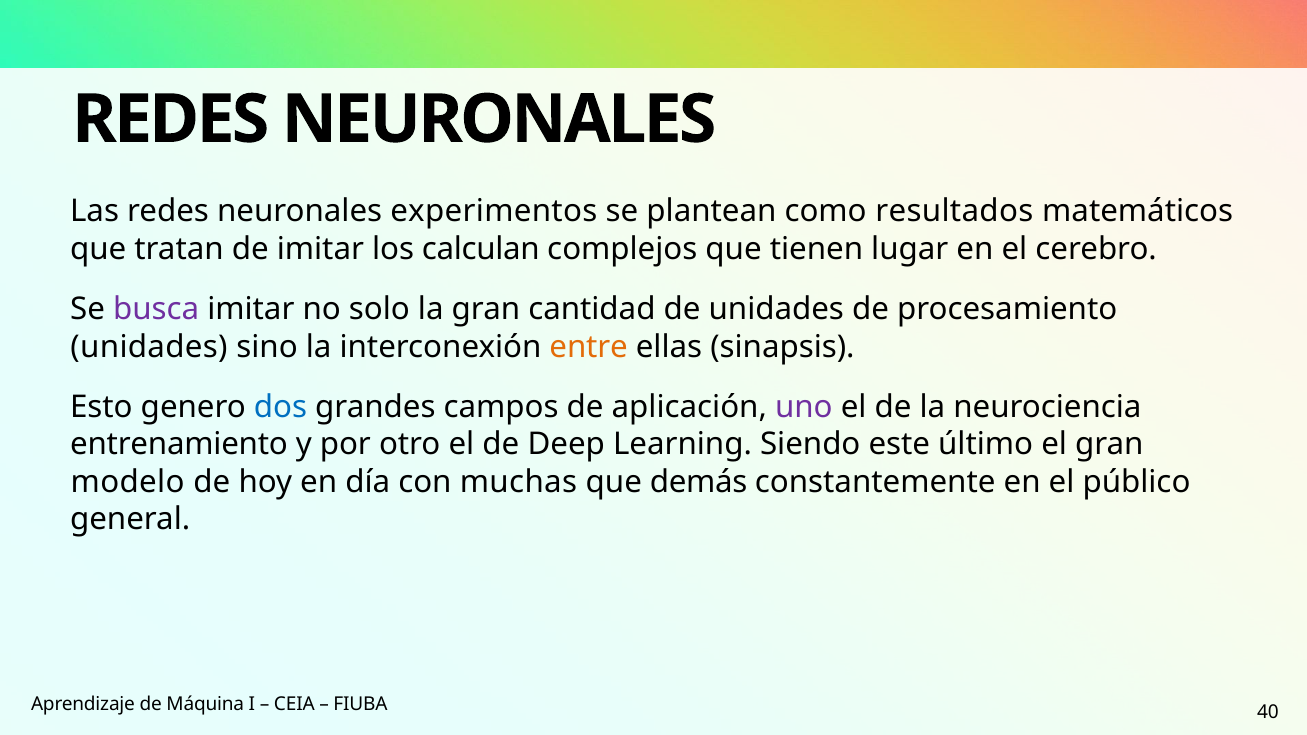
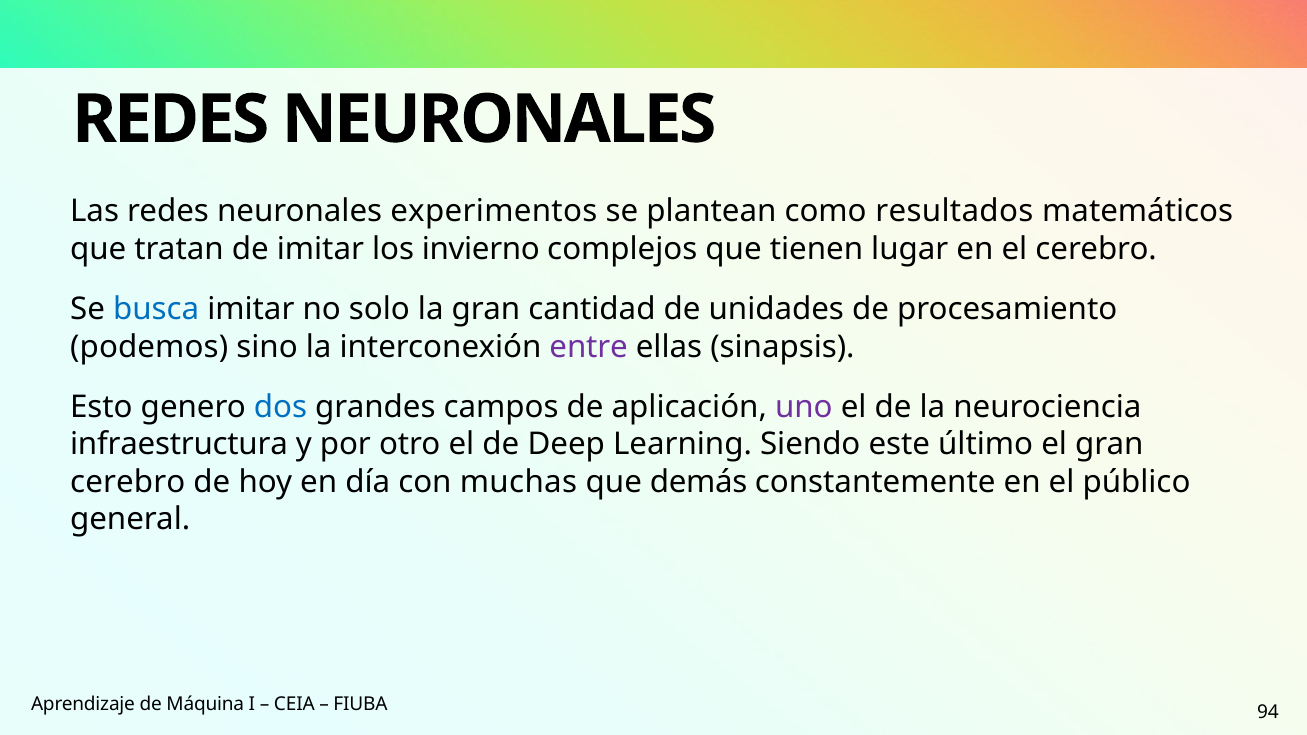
calculan: calculan -> invierno (481, 249)
busca colour: purple -> blue (156, 309)
unidades: unidades -> podemos (149, 347)
entre colour: orange -> purple (589, 347)
entrenamiento: entrenamiento -> infraestructura (179, 445)
modelo: modelo -> cerebro (128, 482)
40: 40 -> 94 (1268, 712)
